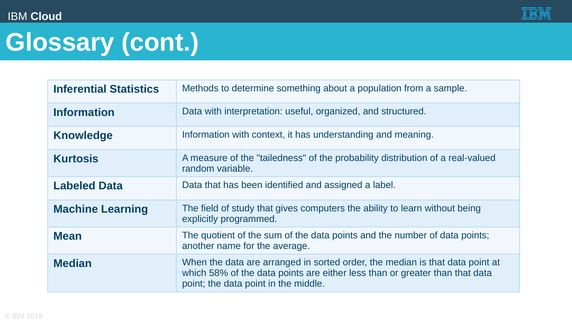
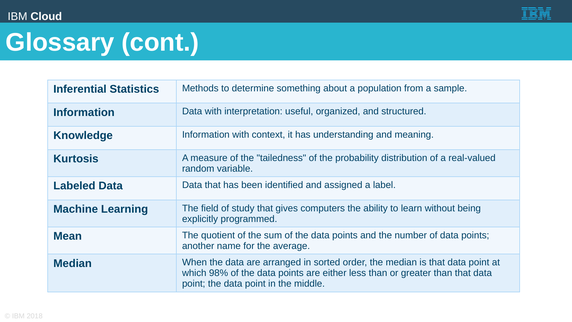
58%: 58% -> 98% (219, 273)
